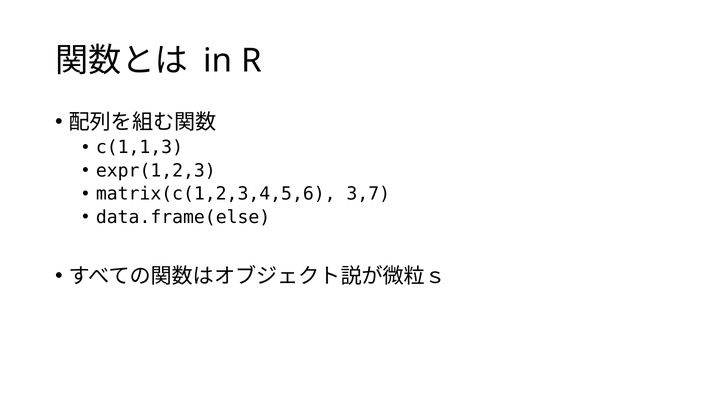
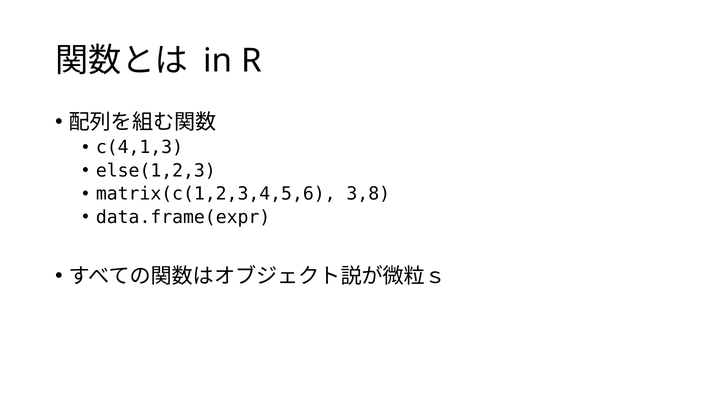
c(1,1,3: c(1,1,3 -> c(4,1,3 (139, 147)
expr(1,2,3: expr(1,2,3 -> else(1,2,3 (156, 171)
3,7: 3,7 -> 3,8 (368, 194)
data.frame(else: data.frame(else -> data.frame(expr (183, 217)
